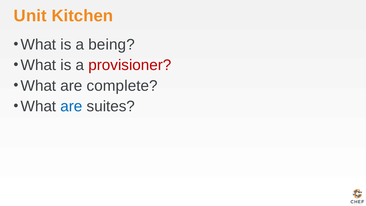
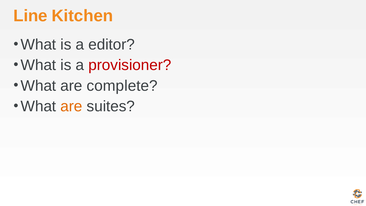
Unit: Unit -> Line (30, 16)
being: being -> editor (112, 45)
are colour: blue -> orange (71, 106)
